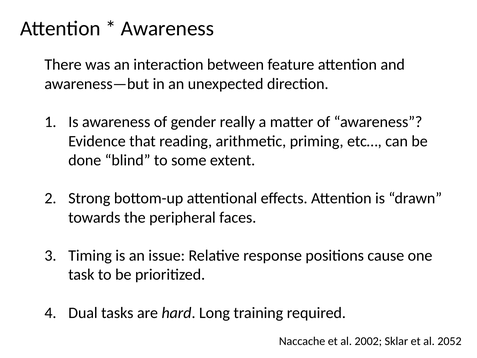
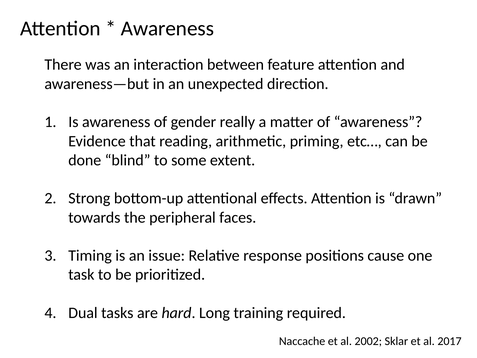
2052: 2052 -> 2017 (449, 341)
